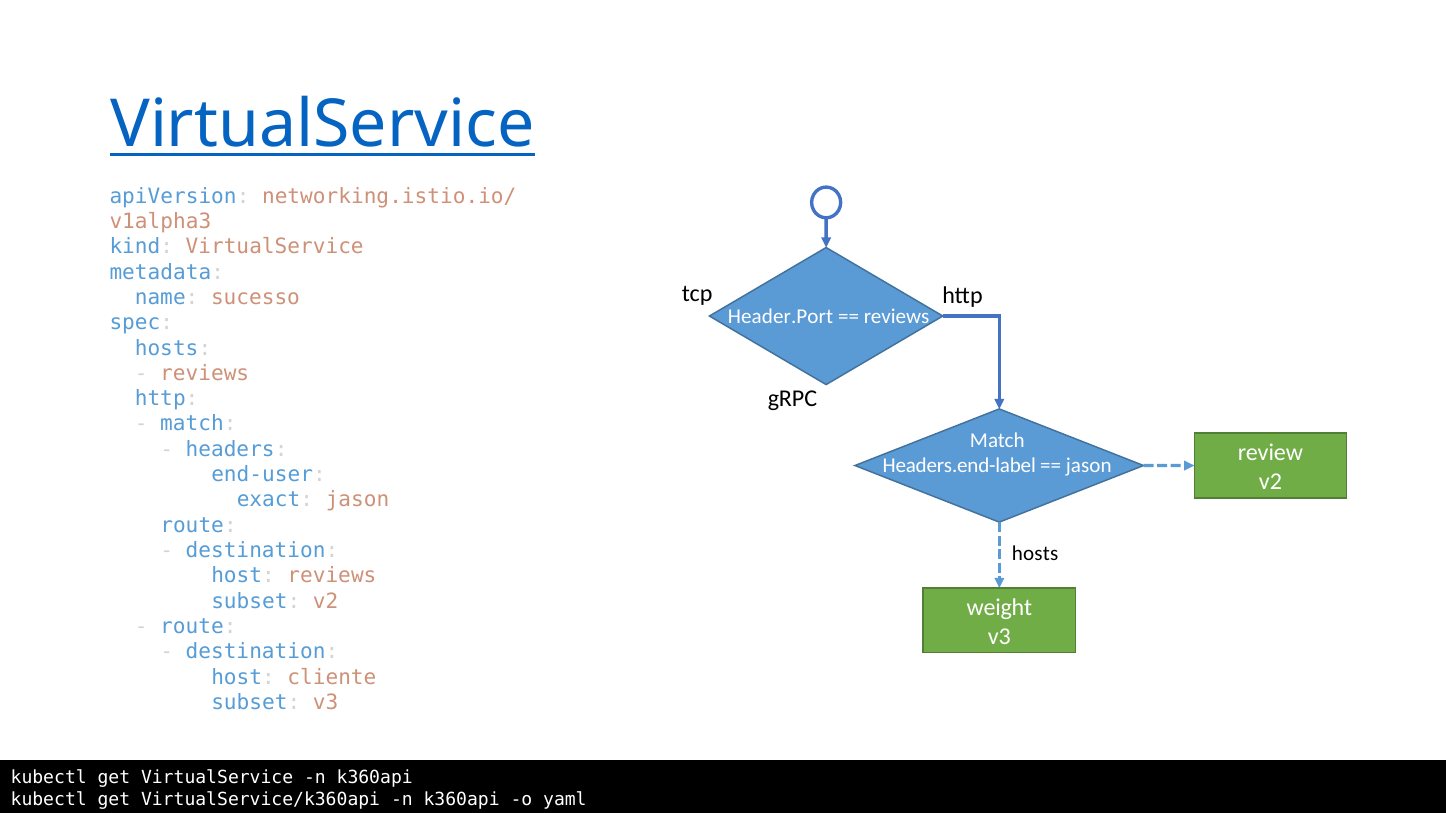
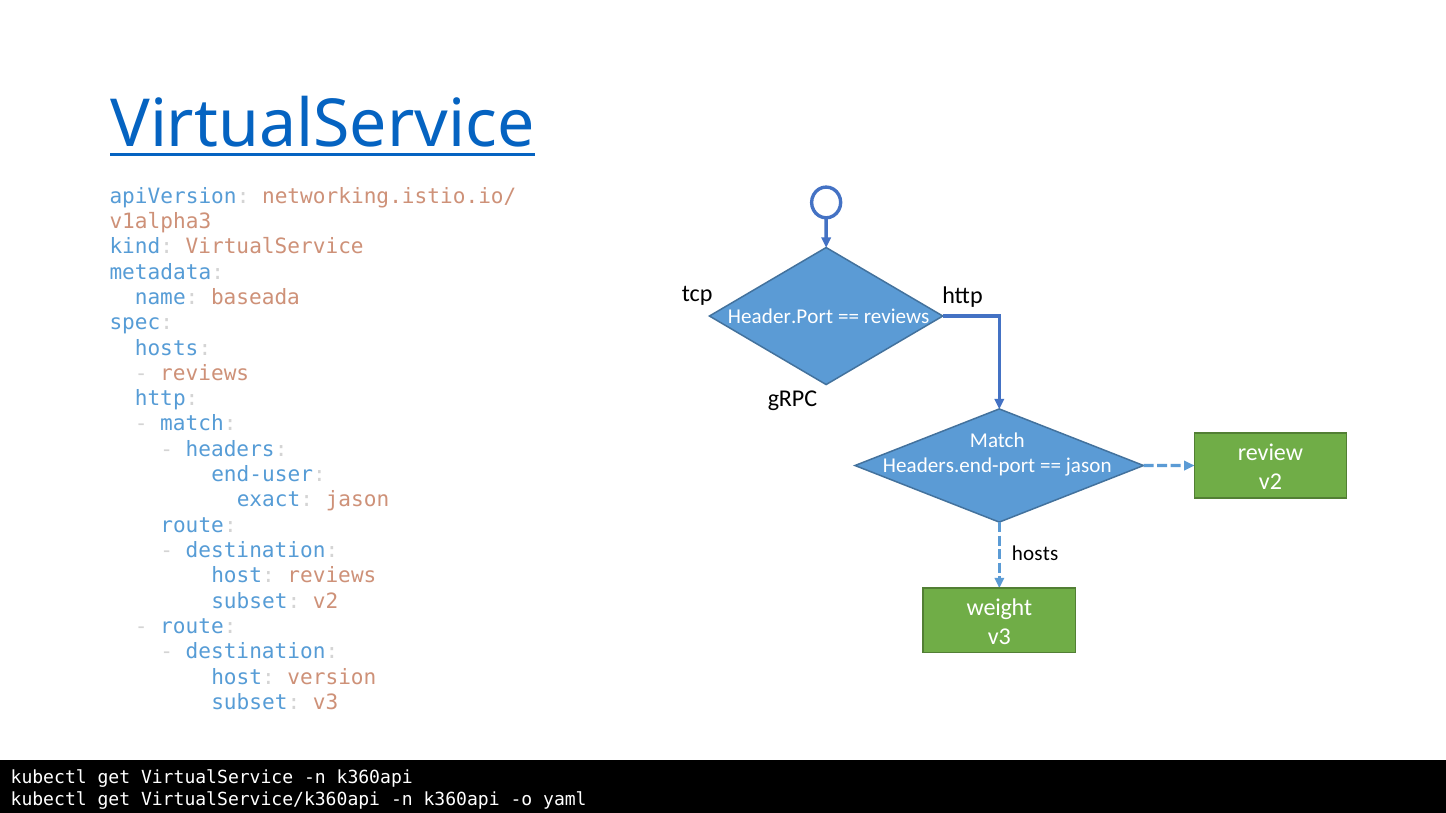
sucesso: sucesso -> baseada (255, 298)
Headers.end-label: Headers.end-label -> Headers.end-port (959, 466)
cliente: cliente -> version (332, 677)
